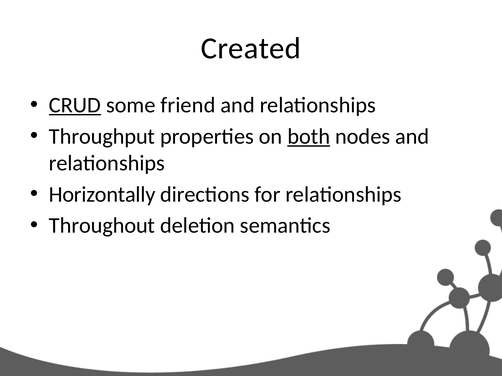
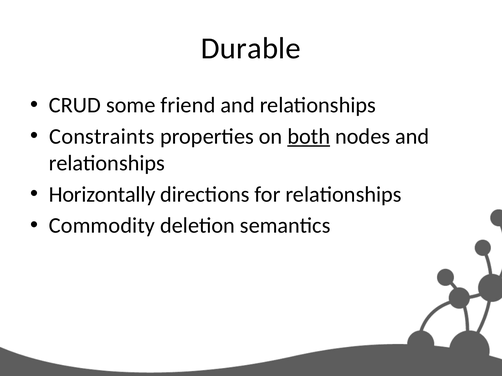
Created: Created -> Durable (251, 49)
CRUD underline: present -> none (75, 105)
Throughput: Throughput -> Constraints (102, 137)
Throughout: Throughout -> Commodity (102, 226)
